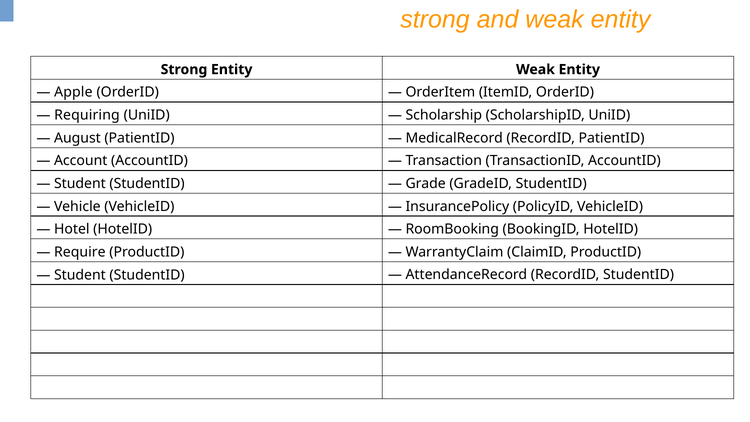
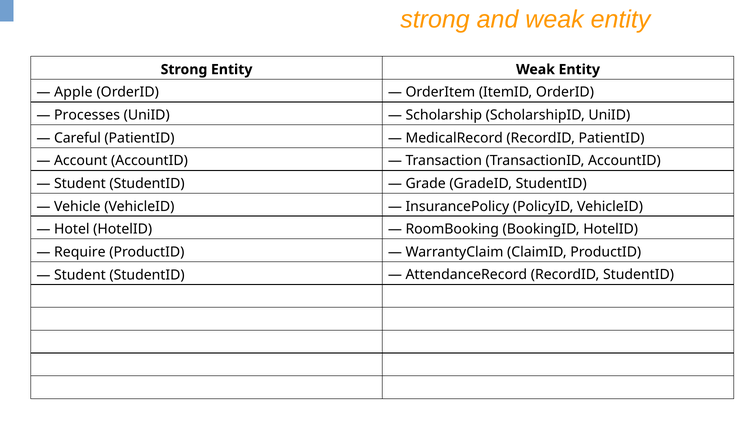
Requiring: Requiring -> Processes (87, 115)
August: August -> Careful (77, 138)
